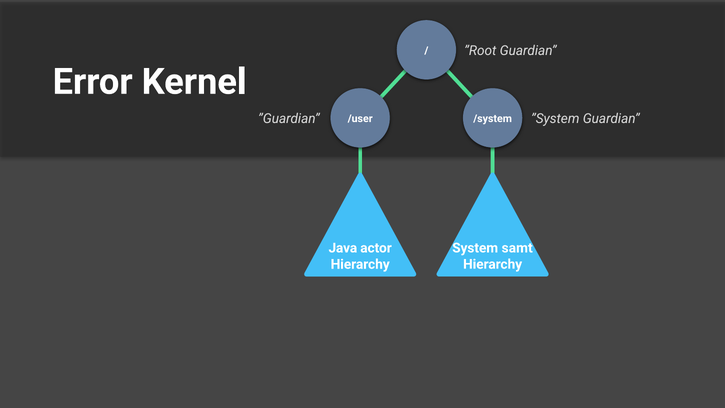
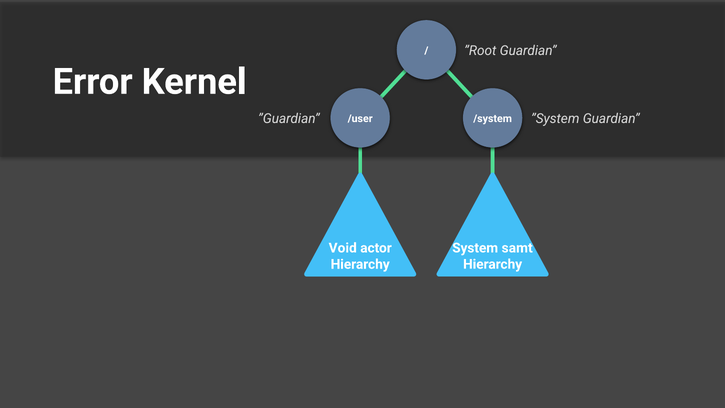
Java: Java -> Void (343, 248)
